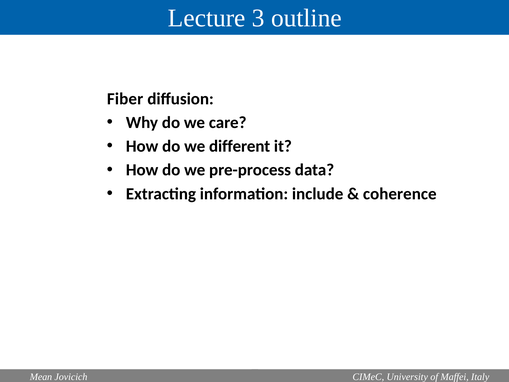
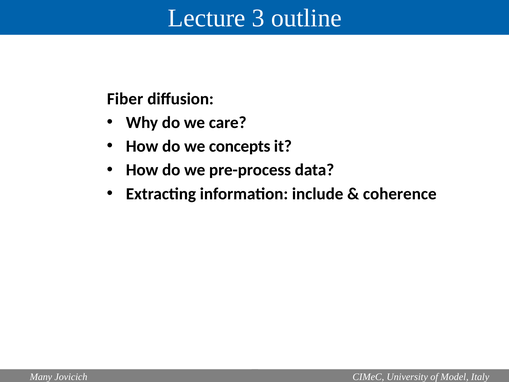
different: different -> concepts (240, 146)
Mean: Mean -> Many (41, 376)
Maffei: Maffei -> Model (455, 376)
